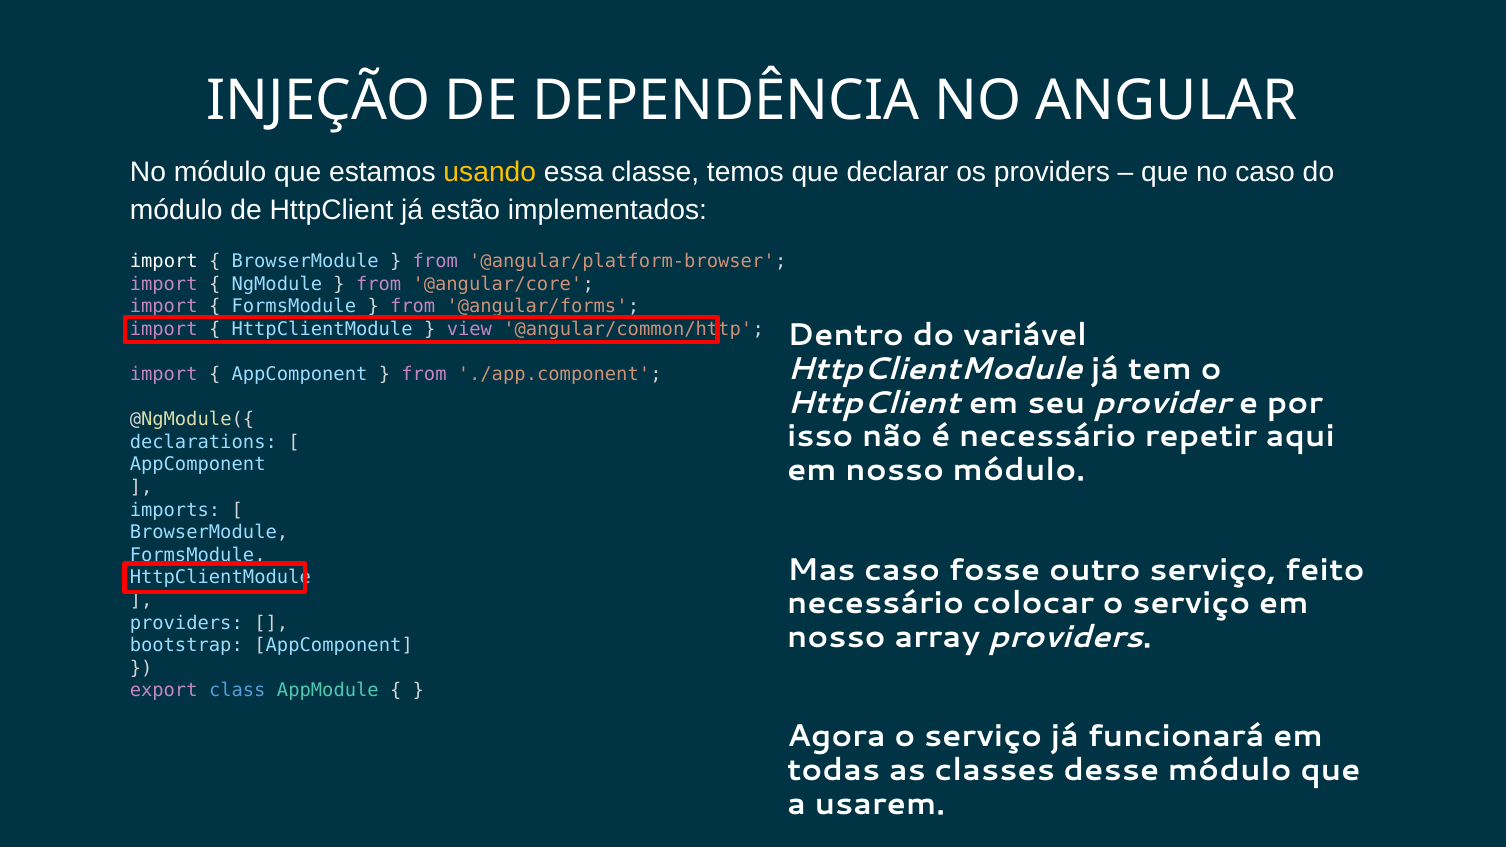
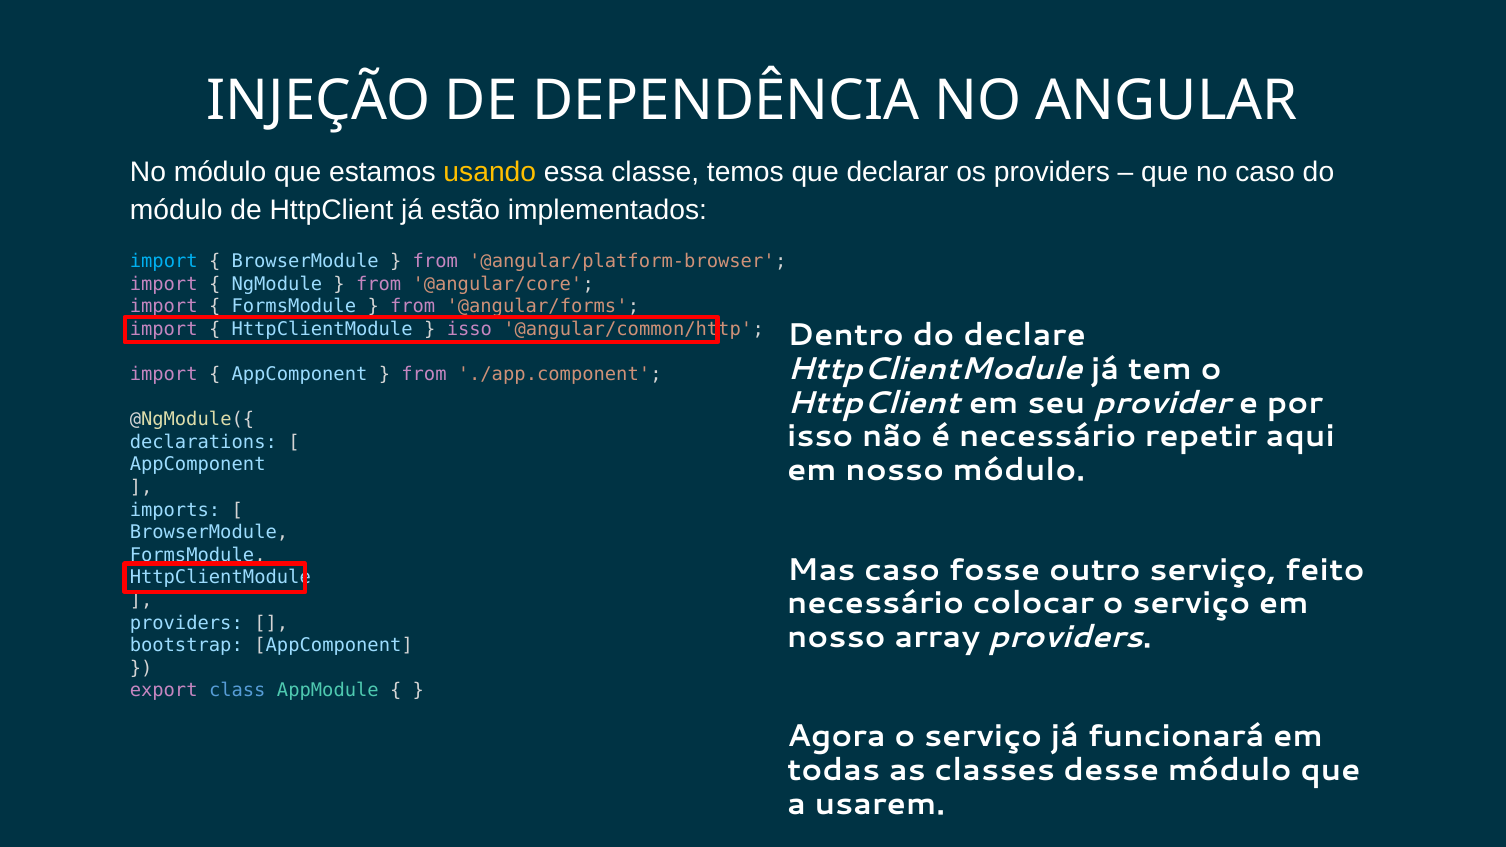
import colour: white -> light blue (164, 261)
view: view -> isso (469, 329)
variável: variável -> declare (1025, 335)
